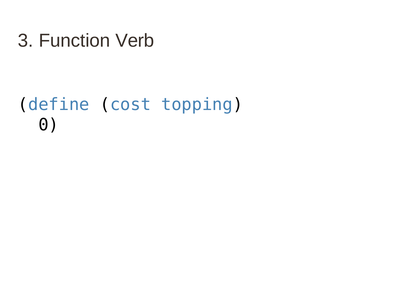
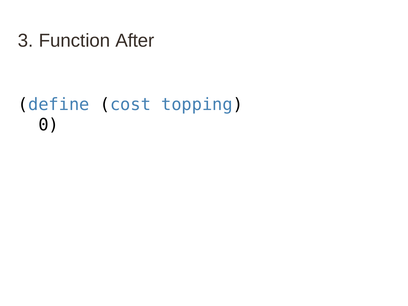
Verb: Verb -> After (135, 41)
